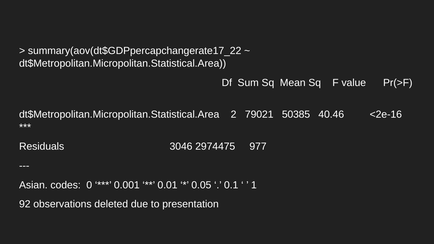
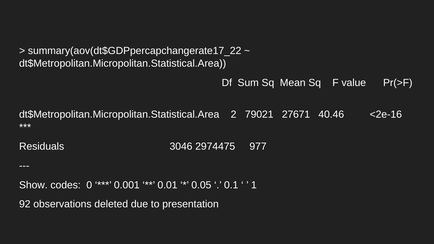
50385: 50385 -> 27671 (296, 115)
Asian: Asian -> Show (33, 185)
